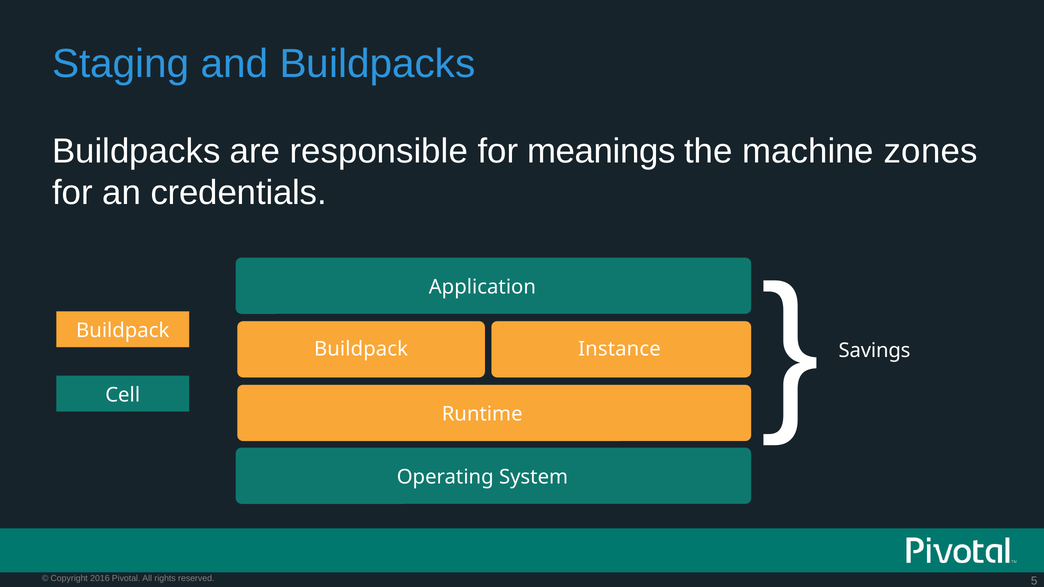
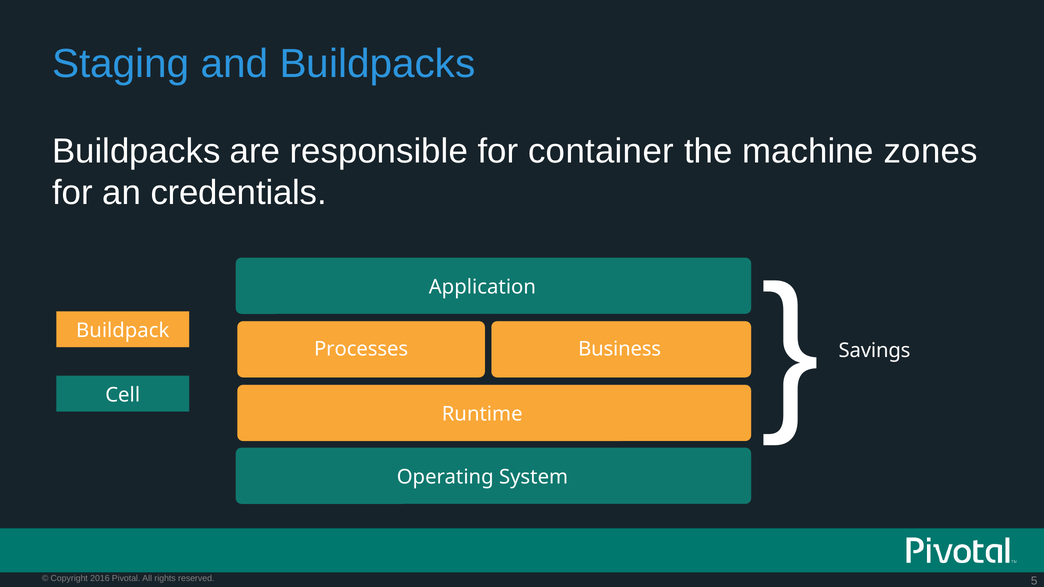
meanings: meanings -> container (601, 151)
Buildpack: Buildpack -> Processes (361, 349)
Instance: Instance -> Business (620, 349)
